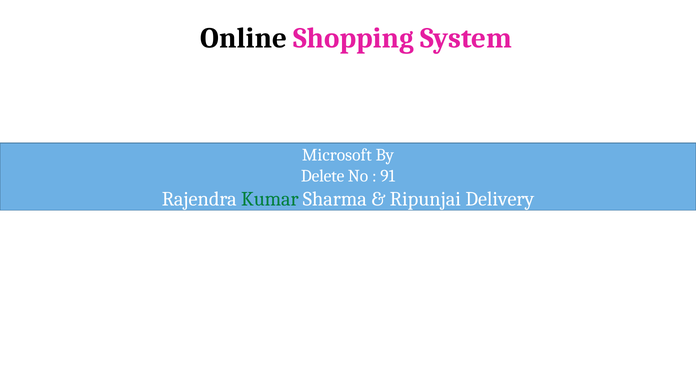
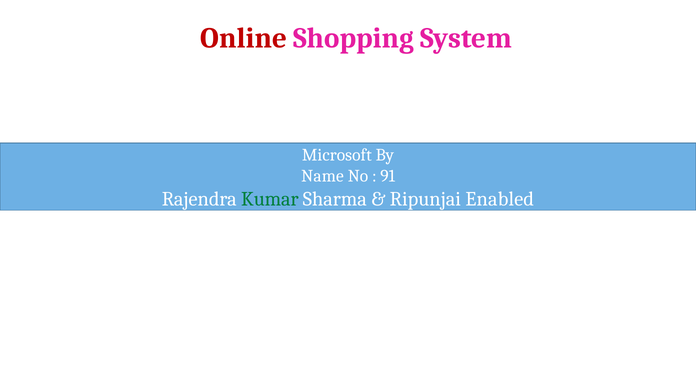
Online colour: black -> red (244, 38)
Delete: Delete -> Name (322, 176)
Delivery: Delivery -> Enabled (500, 199)
